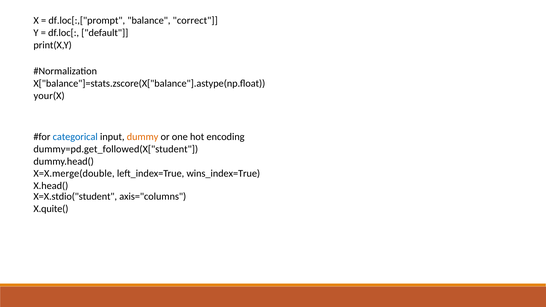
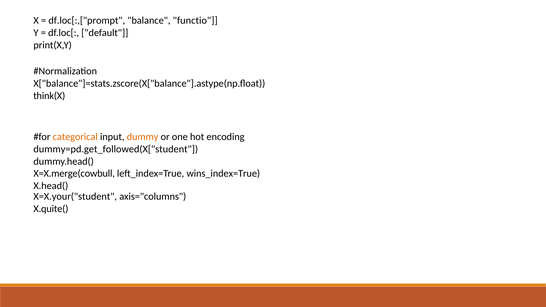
correct: correct -> functio (195, 21)
your(X: your(X -> think(X (49, 96)
categorical colour: blue -> orange (75, 137)
X=X.merge(double: X=X.merge(double -> X=X.merge(cowbull (74, 174)
X=X.stdio("student: X=X.stdio("student -> X=X.your("student (75, 197)
